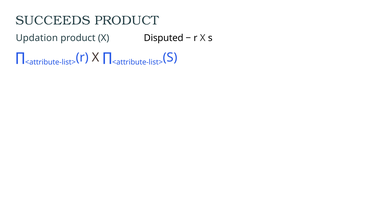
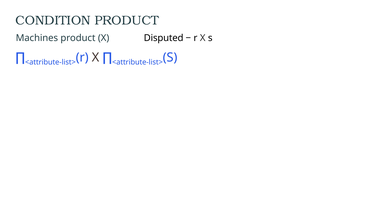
SUCCEEDS: SUCCEEDS -> CONDITION (53, 20)
Updation: Updation -> Machines (37, 38)
